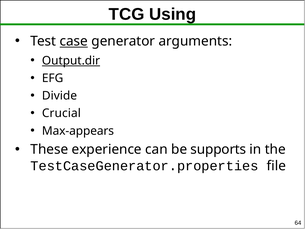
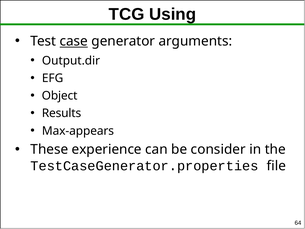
Output.dir underline: present -> none (71, 61)
Divide: Divide -> Object (60, 96)
Crucial: Crucial -> Results (62, 113)
supports: supports -> consider (218, 149)
